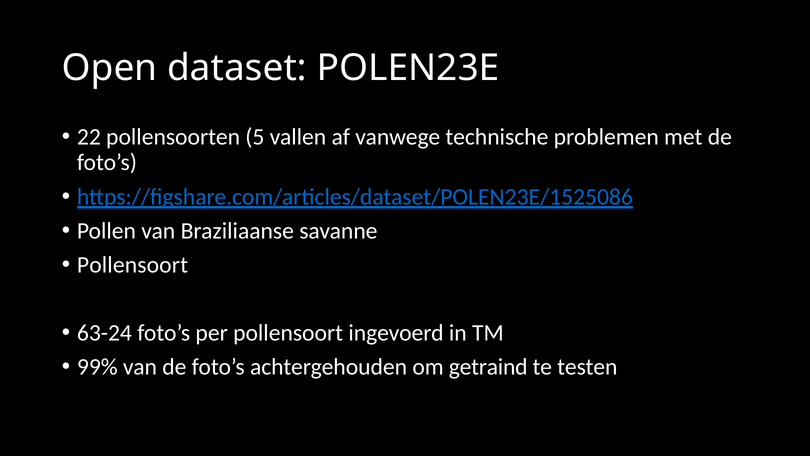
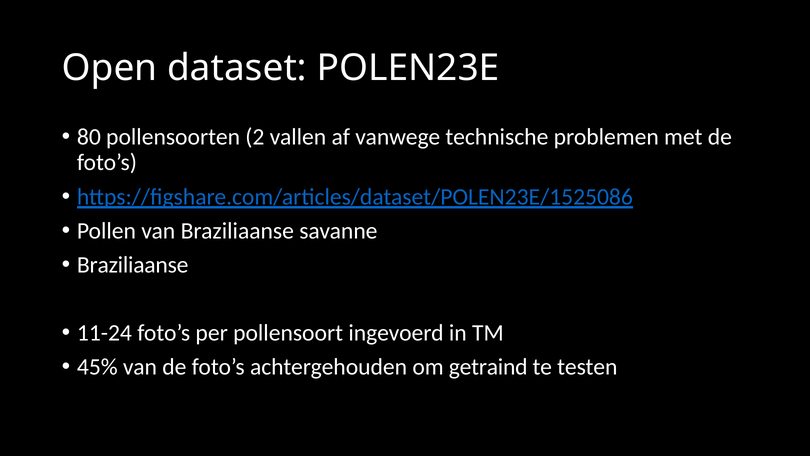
22: 22 -> 80 (89, 137)
5: 5 -> 2 (255, 137)
Pollensoort: Pollensoort -> Braziliaanse (133, 265)
63-24: 63-24 -> 11-24 (104, 333)
99%: 99% -> 45% (97, 367)
